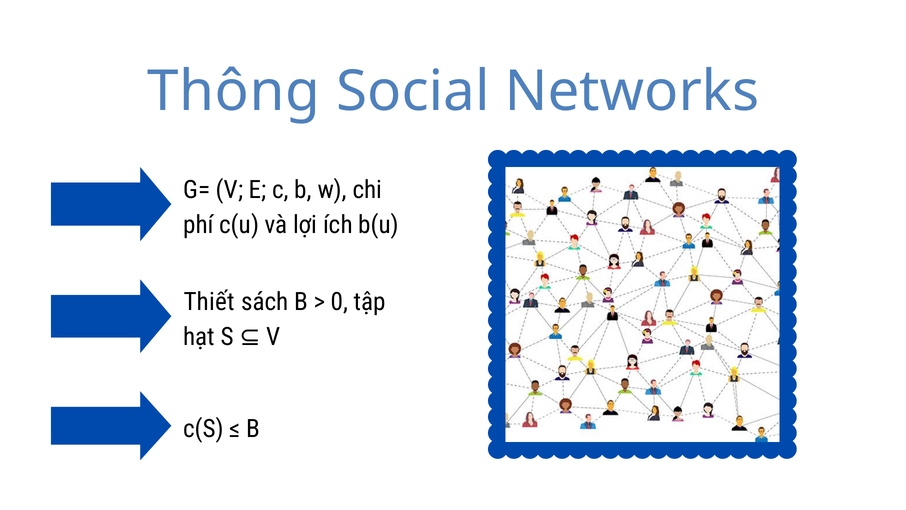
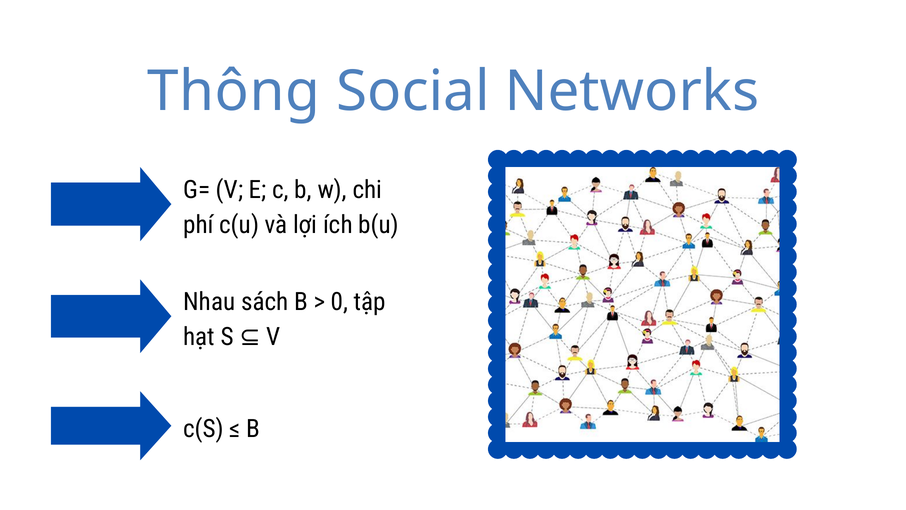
Thiết: Thiết -> Nhau (209, 302)
